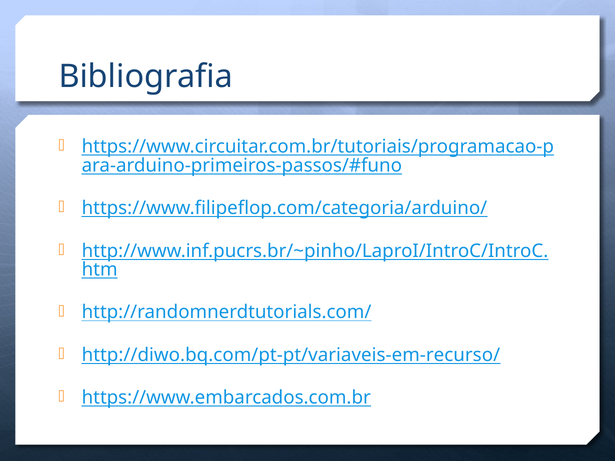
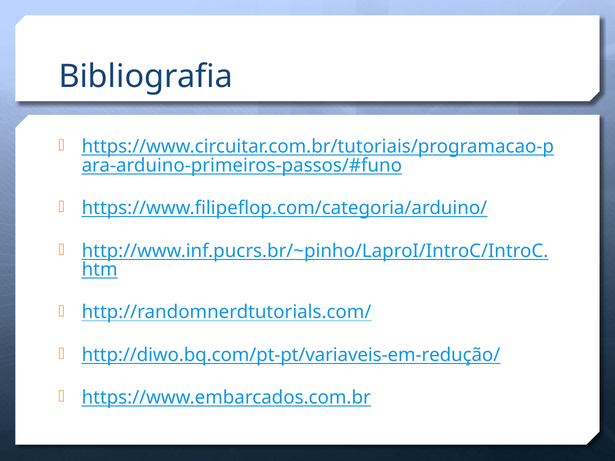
http://diwo.bq.com/pt-pt/variaveis-em-recurso/: http://diwo.bq.com/pt-pt/variaveis-em-recurso/ -> http://diwo.bq.com/pt-pt/variaveis-em-redução/ (291, 355)
